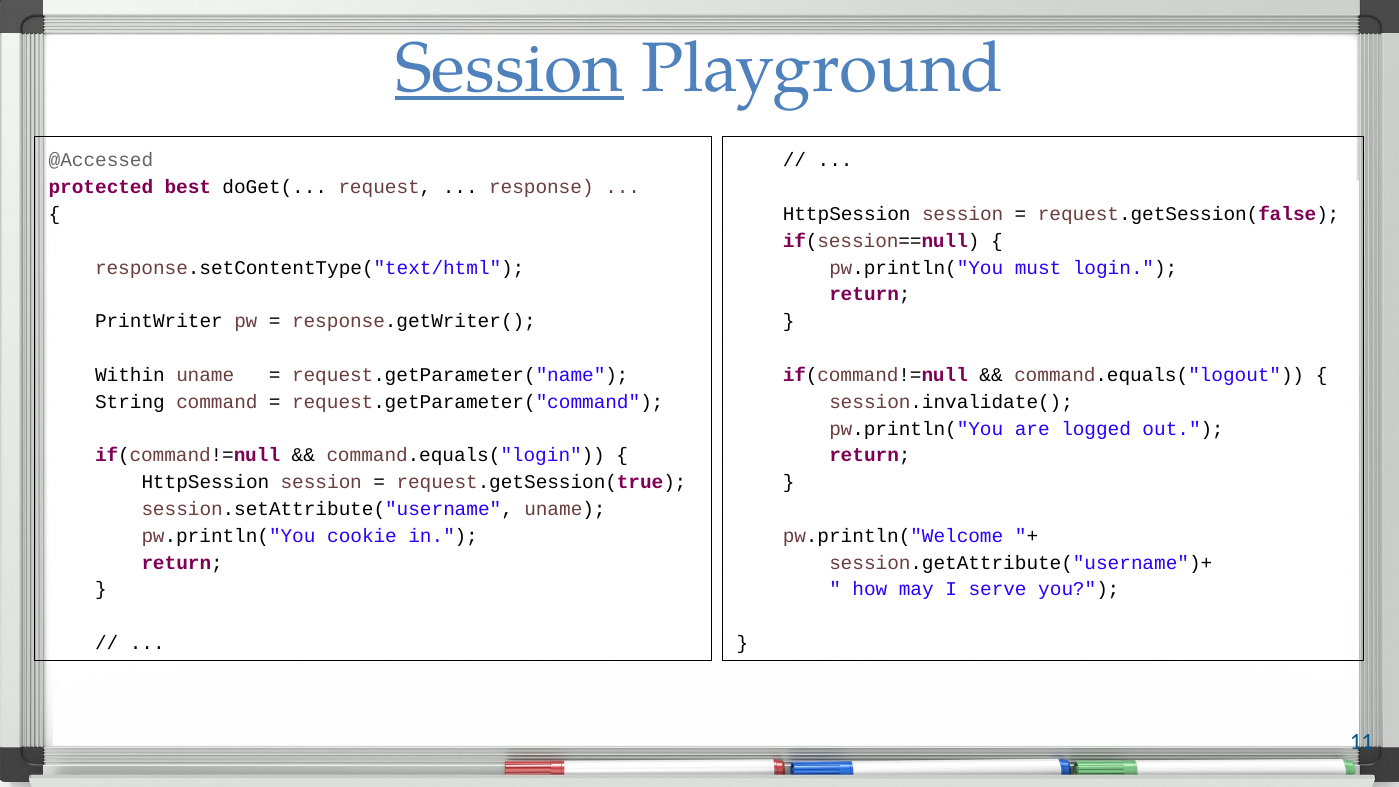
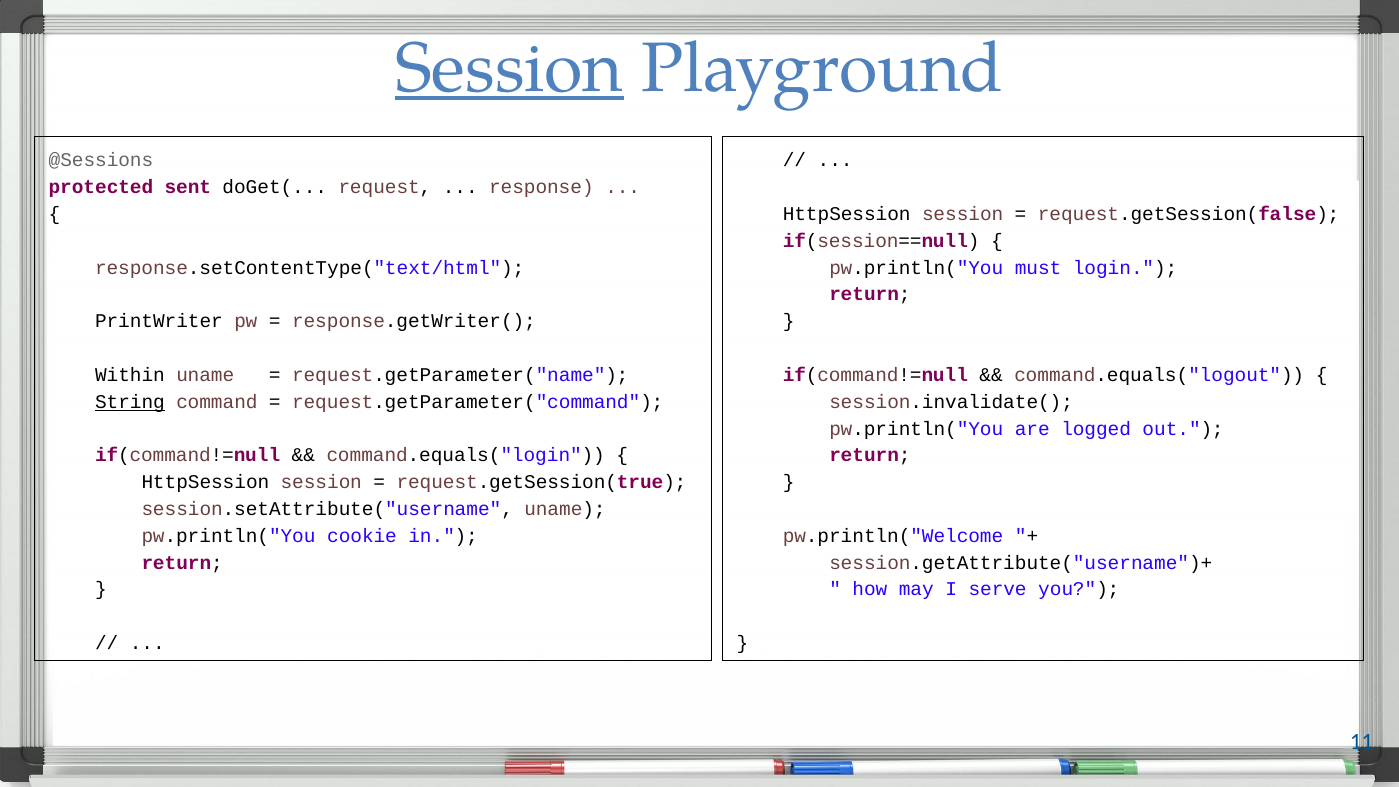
@Accessed: @Accessed -> @Sessions (101, 160)
best: best -> sent (188, 187)
String underline: none -> present (130, 402)
